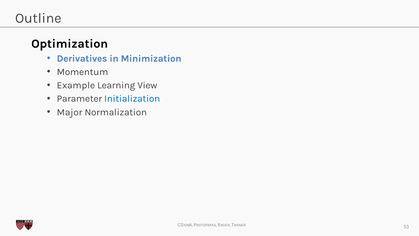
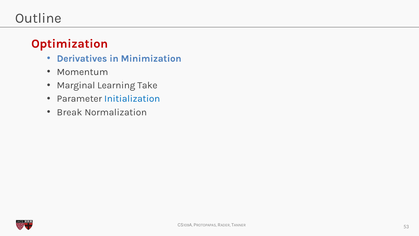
Optimization colour: black -> red (70, 44)
Example: Example -> Marginal (76, 85)
View: View -> Take (147, 85)
Major: Major -> Break (70, 112)
